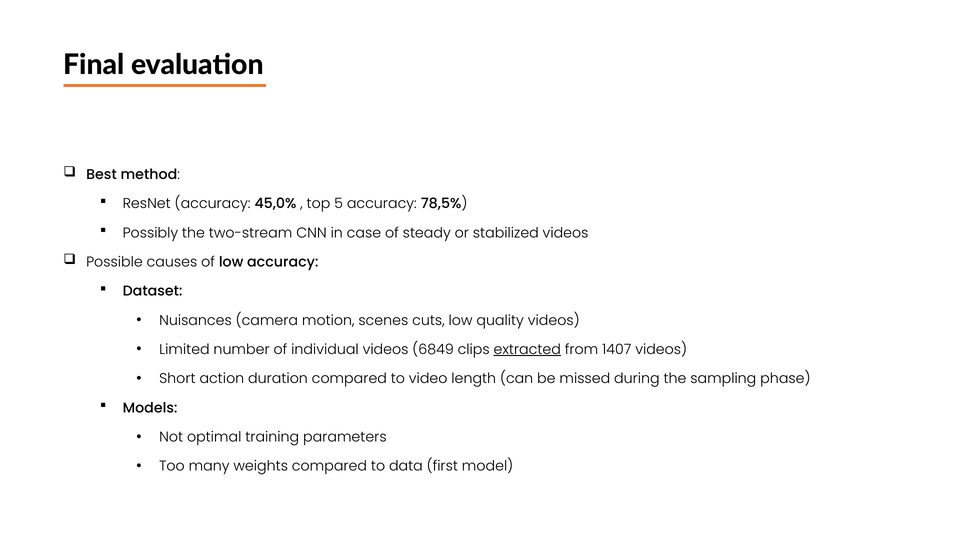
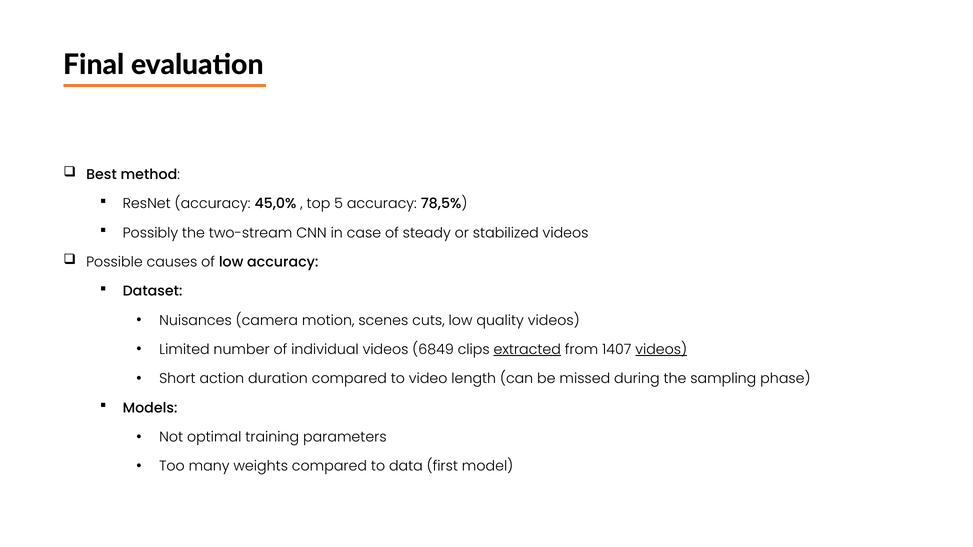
videos underline: none -> present (661, 350)
